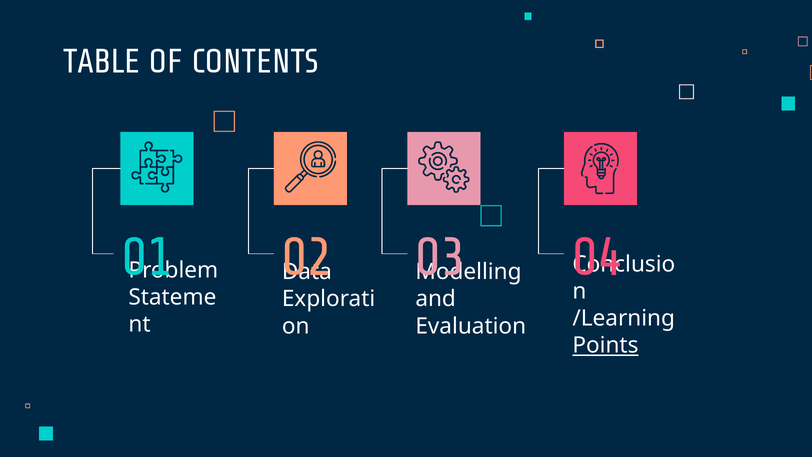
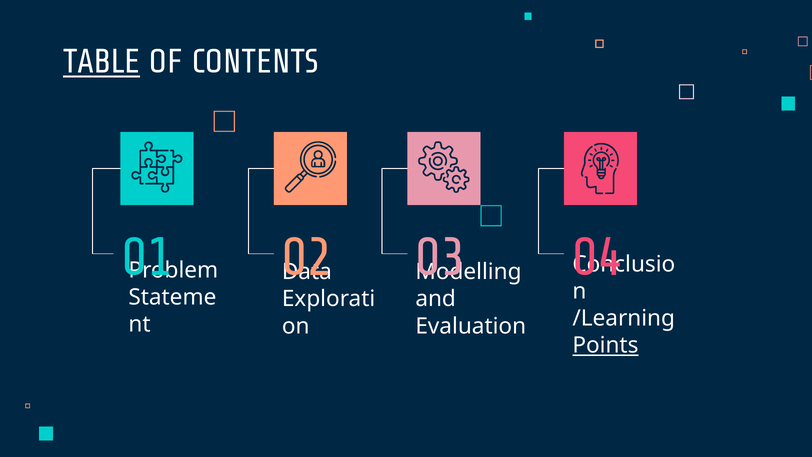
TABLE underline: none -> present (102, 62)
